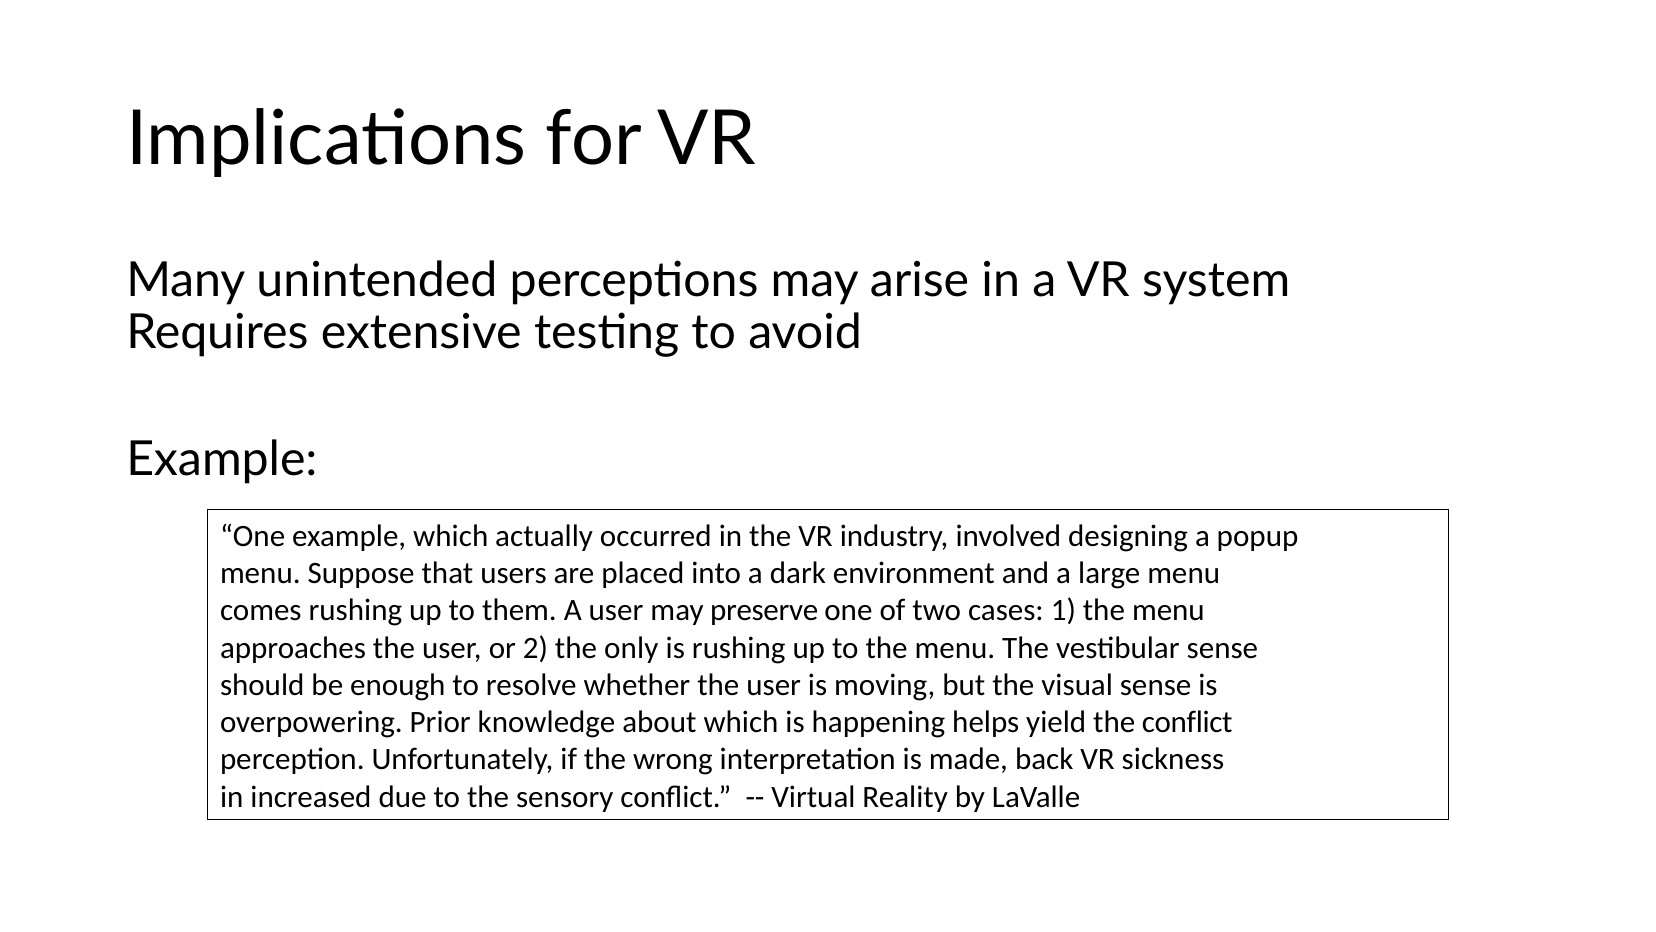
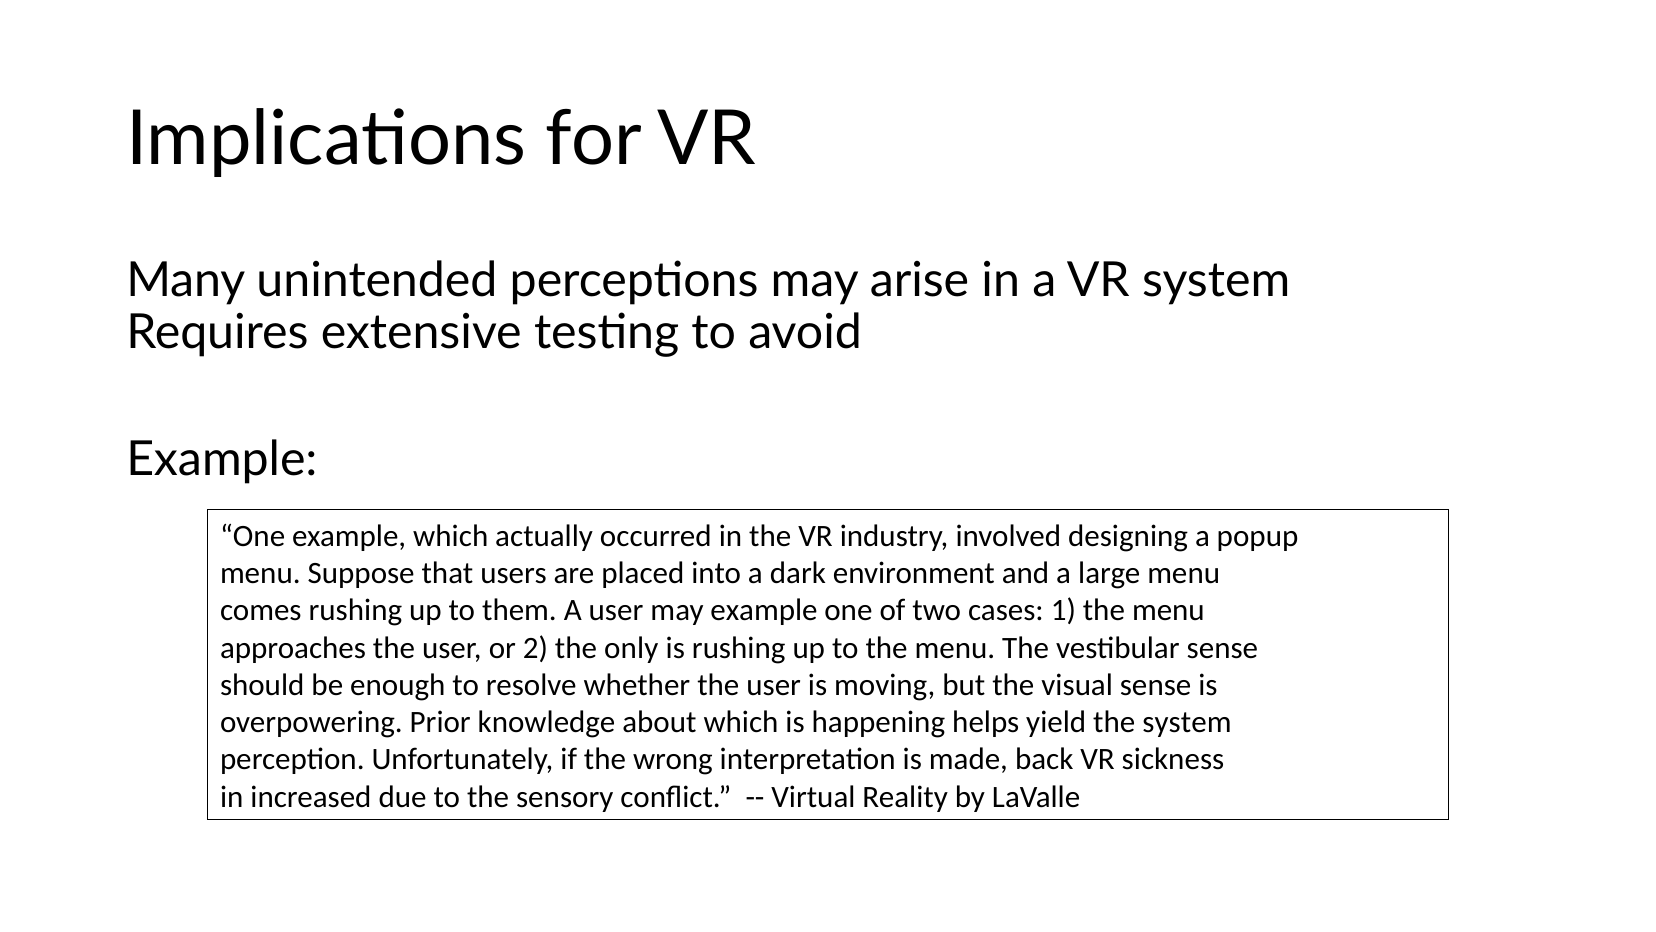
may preserve: preserve -> example (764, 610)
the conflict: conflict -> system (1187, 722)
